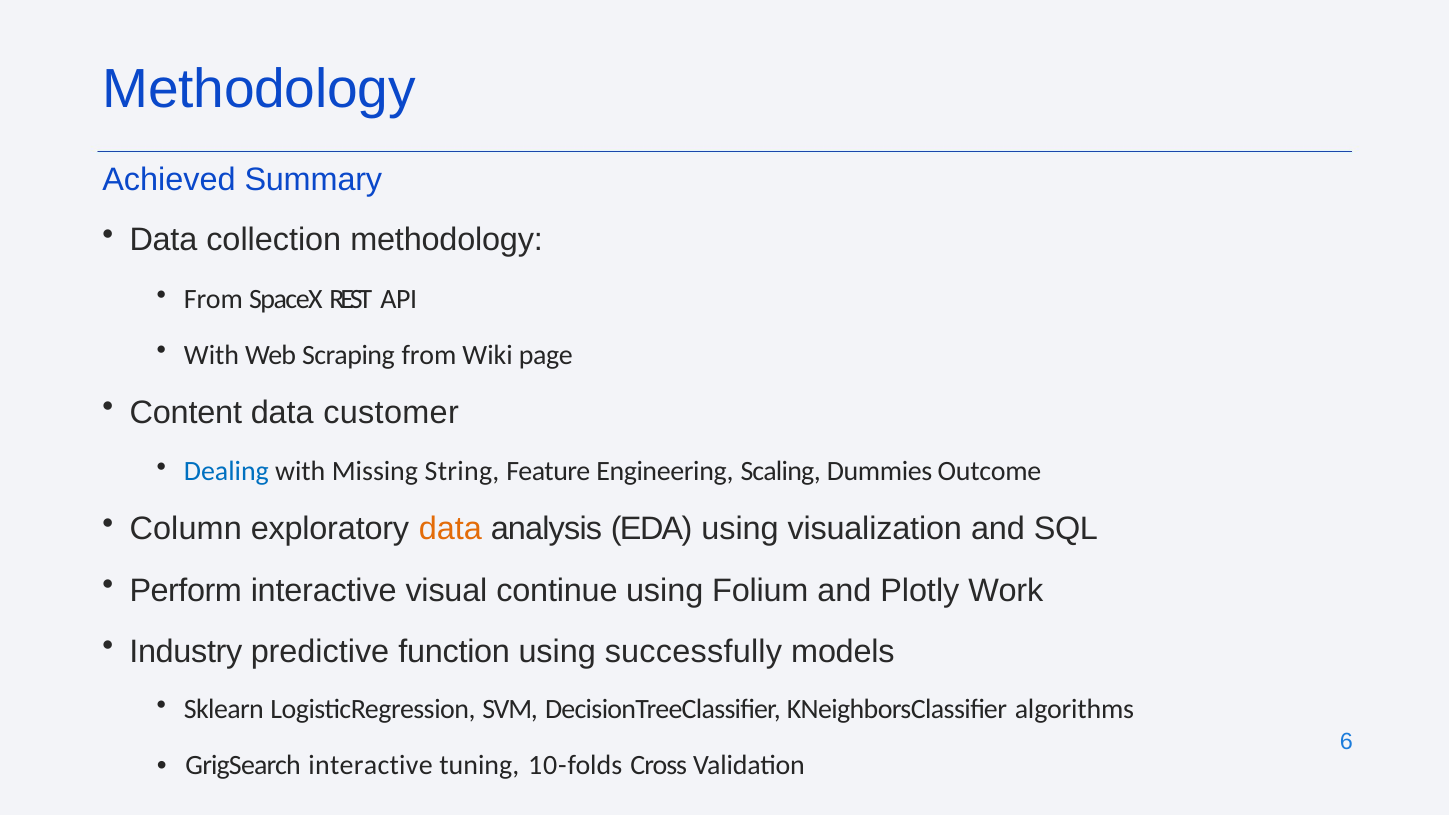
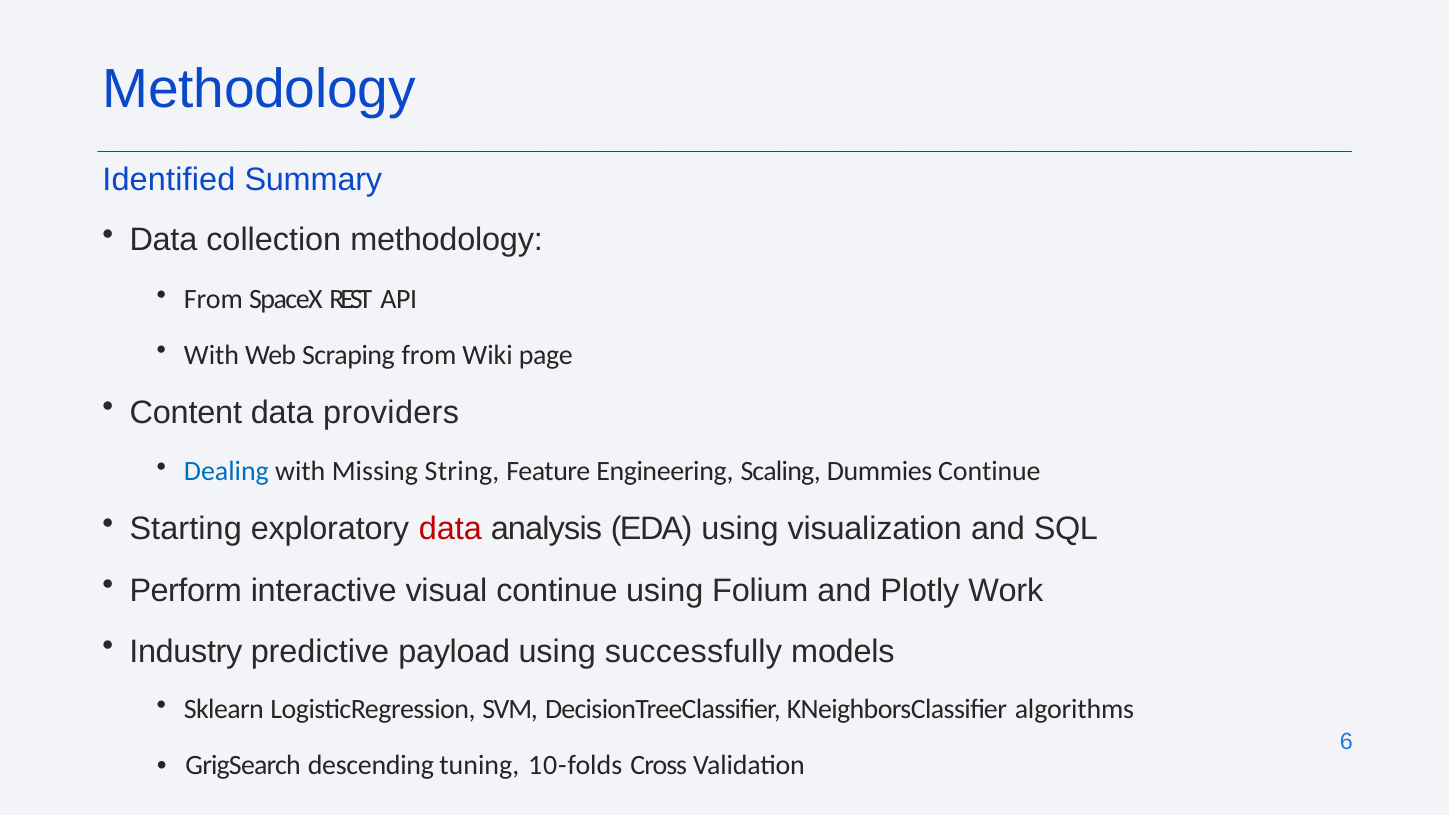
Achieved: Achieved -> Identified (169, 180)
customer: customer -> providers (391, 412)
Dummies Outcome: Outcome -> Continue (989, 472)
Column: Column -> Starting (186, 529)
data colour: orange -> red (450, 529)
function: function -> payload (454, 652)
GrigSearch interactive: interactive -> descending (371, 765)
